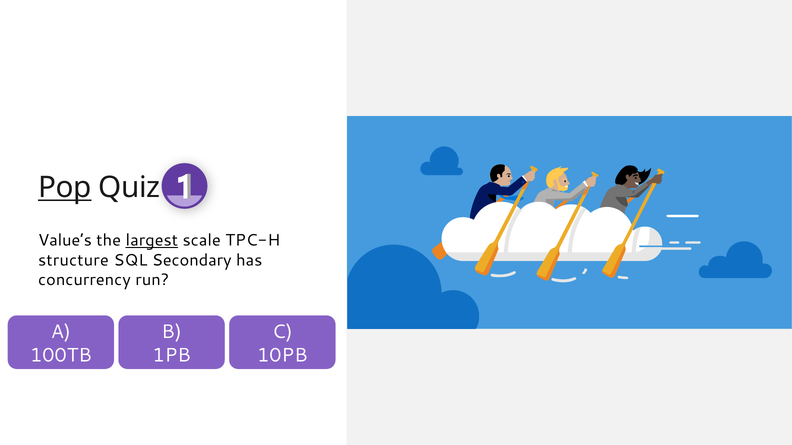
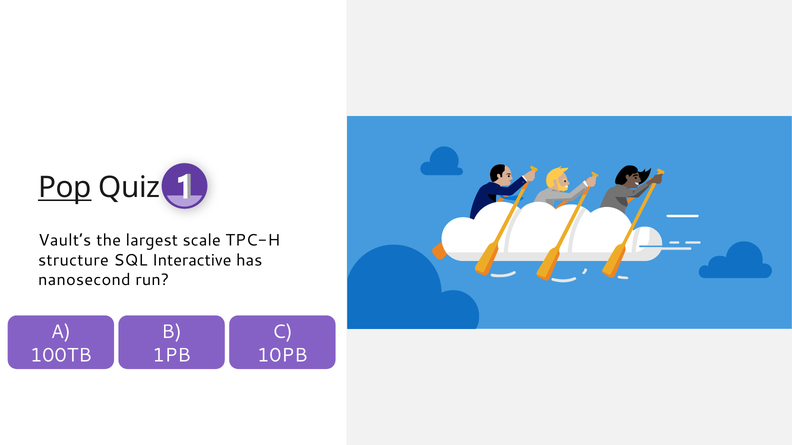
Value’s: Value’s -> Vault’s (65, 241)
largest underline: present -> none (152, 241)
Secondary: Secondary -> Interactive (192, 261)
concurrency: concurrency -> nanosecond (84, 280)
